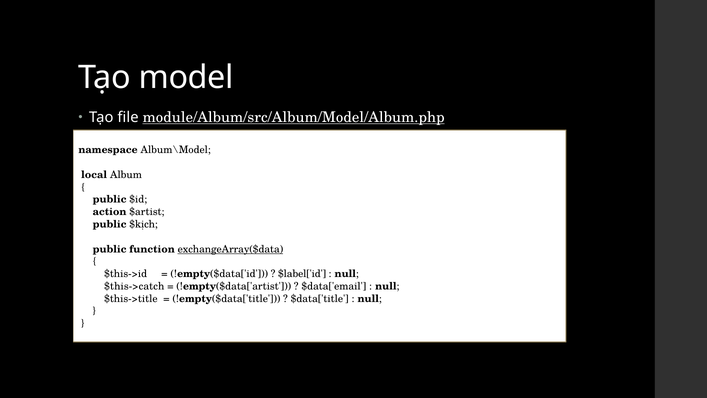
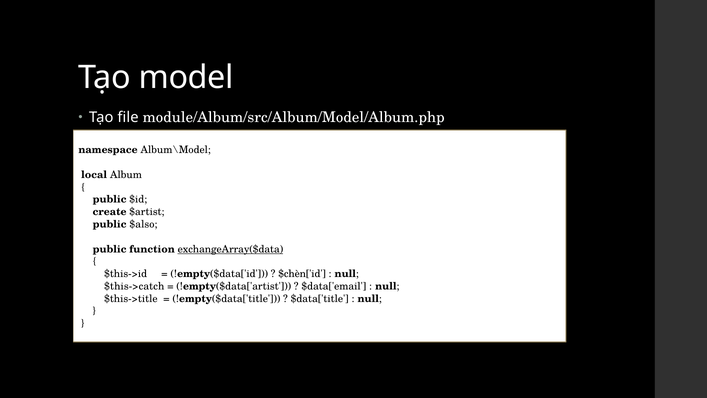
module/Album/src/Album/Model/Album.php underline: present -> none (294, 117)
action: action -> create (110, 212)
$kịch: $kịch -> $also (143, 224)
$label['id: $label['id -> $chèn['id (302, 274)
